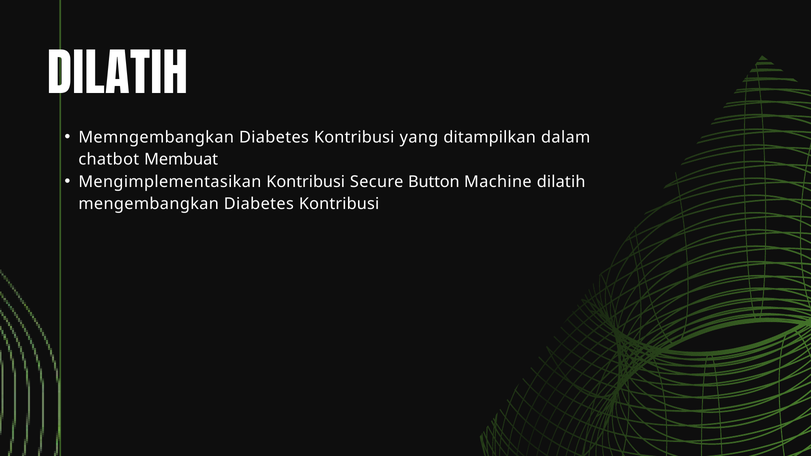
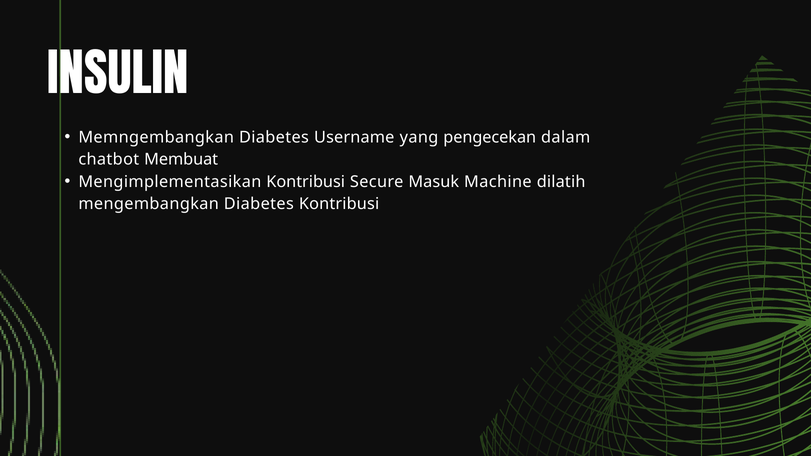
DILATIH: DILATIH -> INSULIN (118, 77)
Memngembangkan Diabetes Kontribusi: Kontribusi -> Username (354, 137)
ditampilkan: ditampilkan -> pengecekan (490, 137)
Button: Button -> Masuk (434, 182)
